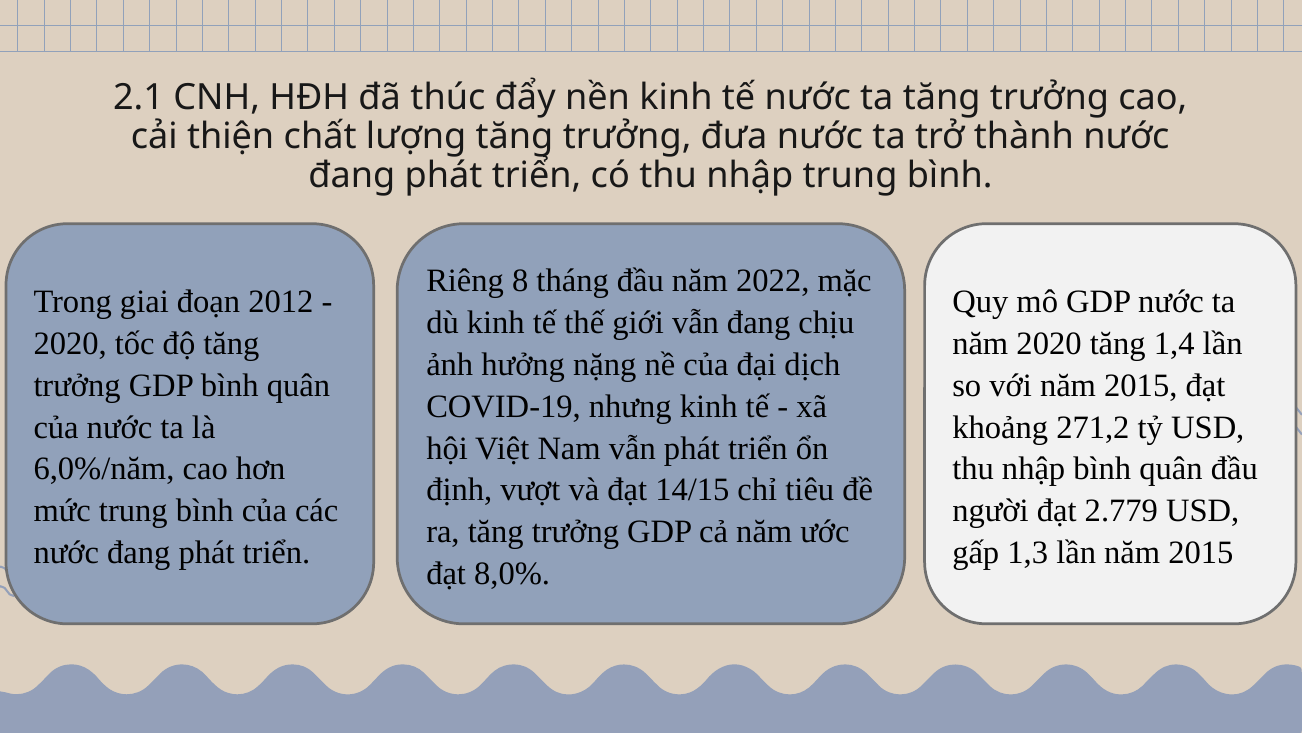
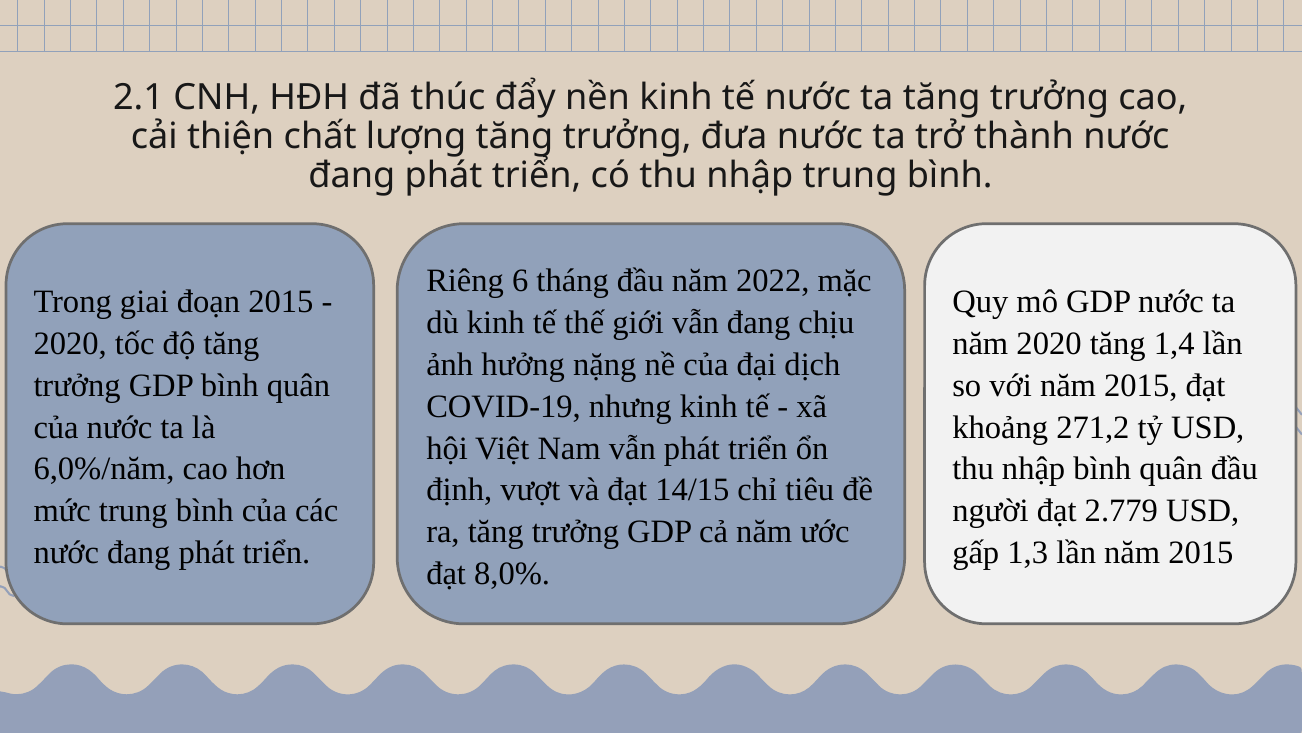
8: 8 -> 6 (520, 281)
đoạn 2012: 2012 -> 2015 (281, 302)
